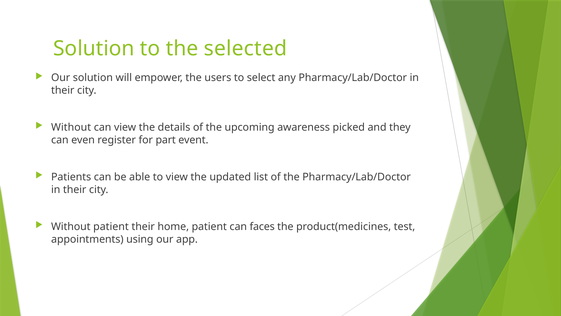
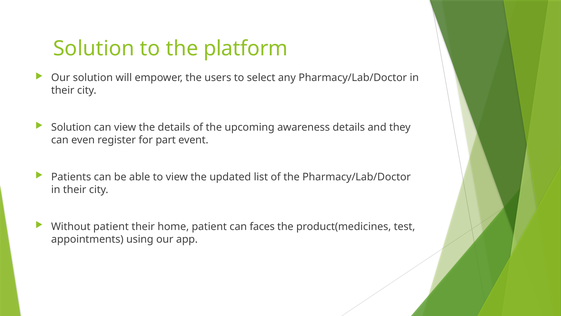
selected: selected -> platform (246, 48)
Without: Without -> Solution (71, 127)
awareness picked: picked -> details (349, 127)
